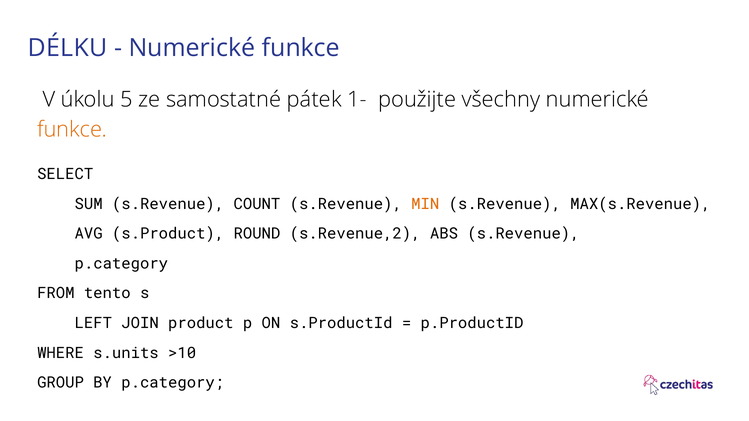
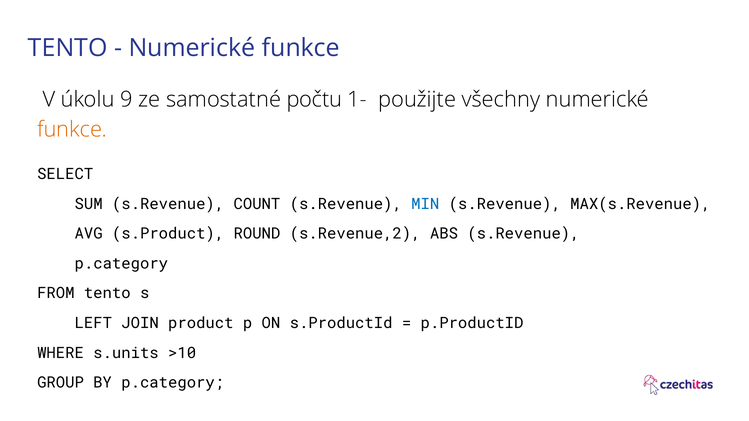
DÉLKU: DÉLKU -> TENTO (68, 48)
5: 5 -> 9 (126, 100)
pátek: pátek -> počtu (314, 100)
MIN colour: orange -> blue (425, 204)
